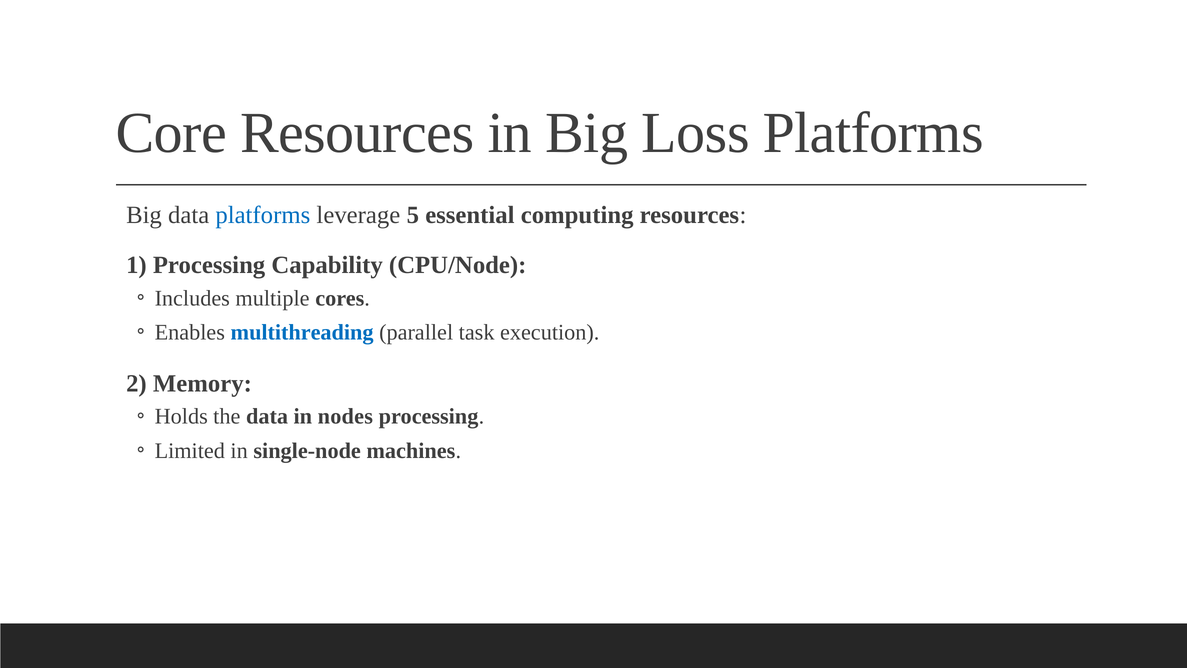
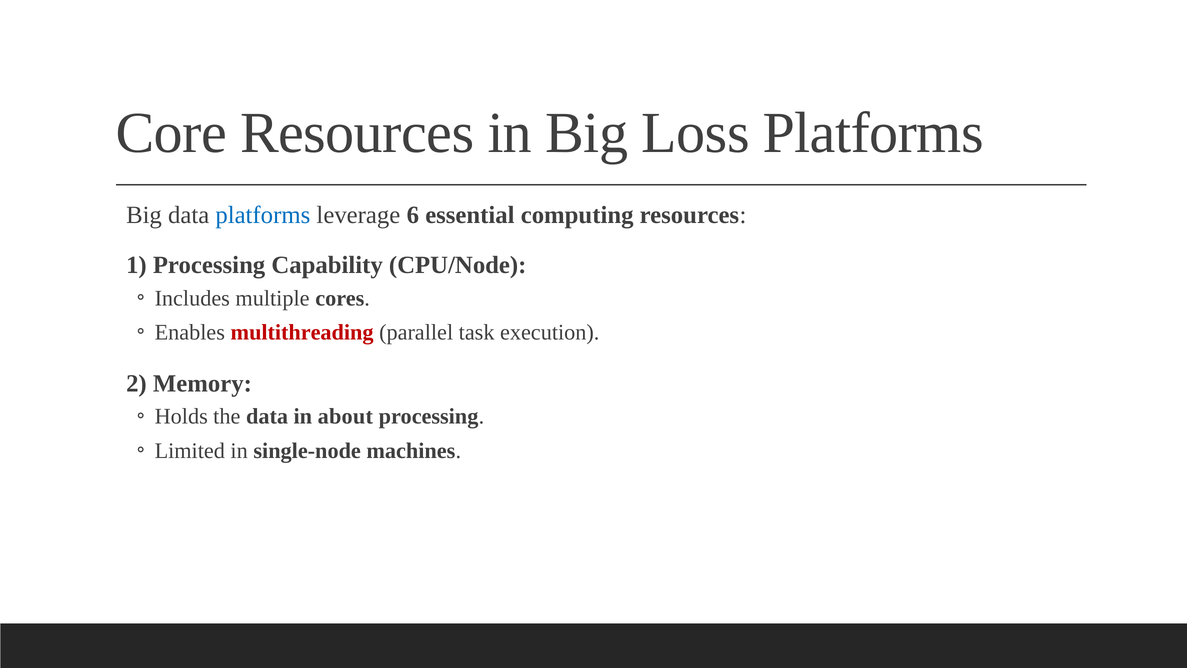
5: 5 -> 6 (413, 215)
multithreading colour: blue -> red (302, 332)
nodes: nodes -> about (345, 416)
